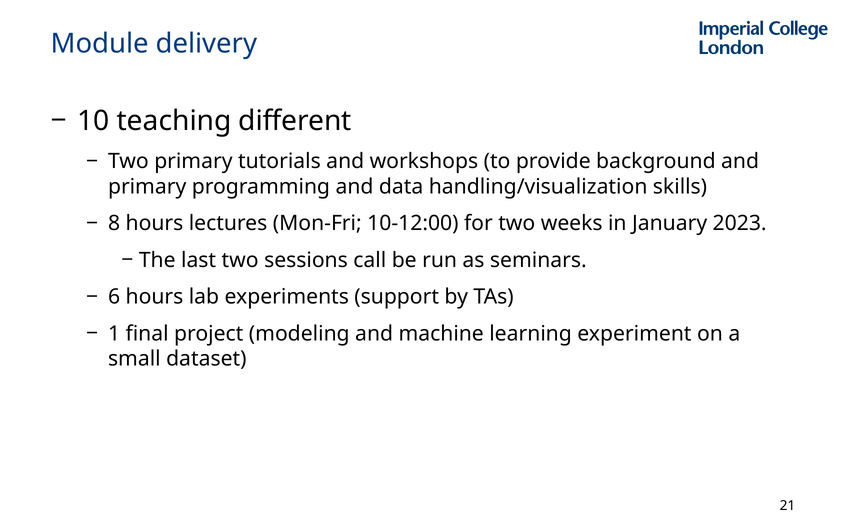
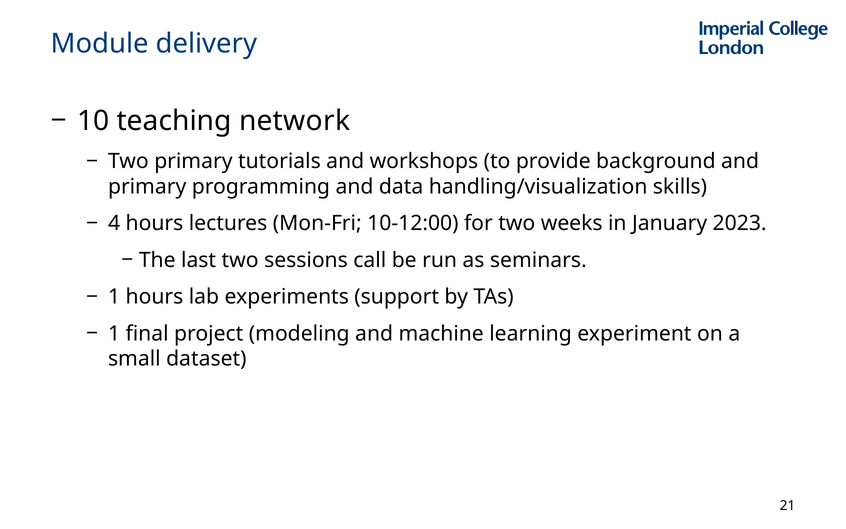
different: different -> network (295, 121)
8: 8 -> 4 (114, 223)
6: 6 -> 1 (114, 297)
